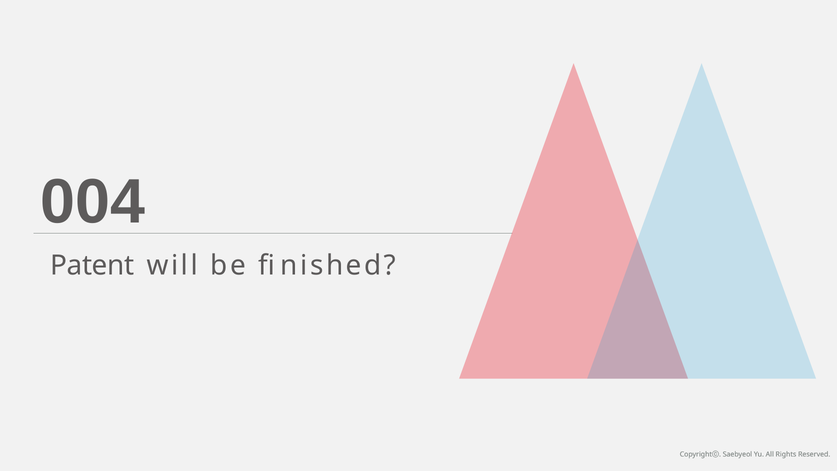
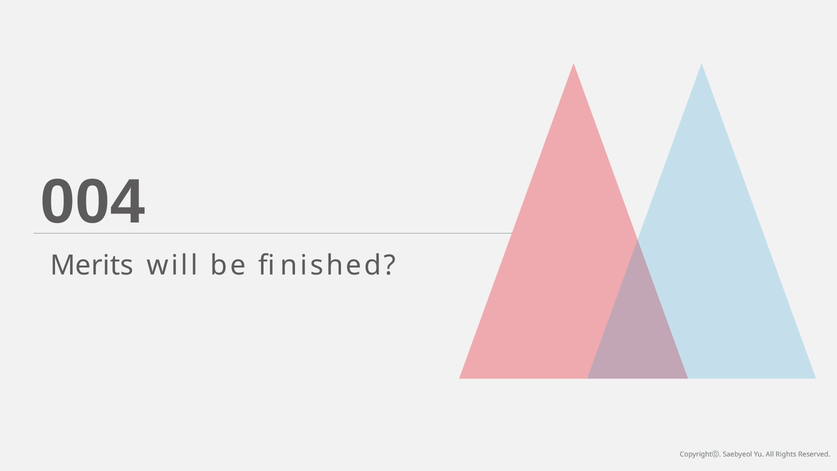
Patent: Patent -> Merits (92, 265)
